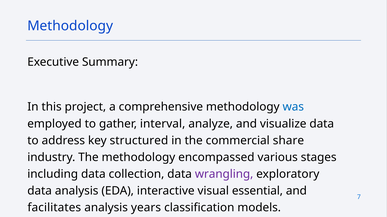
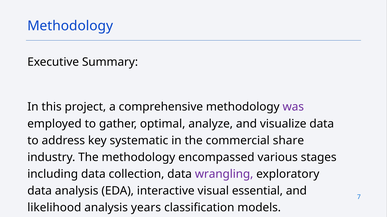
was colour: blue -> purple (293, 107)
interval: interval -> optimal (163, 124)
structured: structured -> systematic (139, 141)
facilitates: facilitates -> likelihood (54, 208)
